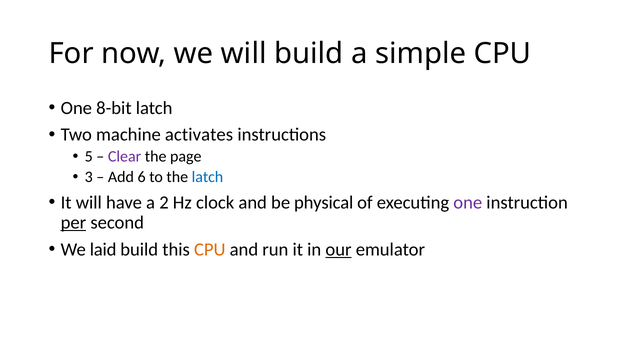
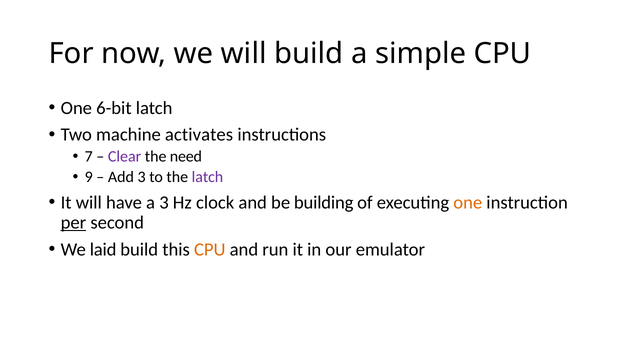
8-bit: 8-bit -> 6-bit (114, 108)
5: 5 -> 7 (89, 157)
page: page -> need (186, 157)
3: 3 -> 9 (89, 177)
Add 6: 6 -> 3 (142, 177)
latch colour: blue -> purple (207, 177)
a 2: 2 -> 3 (164, 203)
physical: physical -> building (324, 203)
one colour: purple -> orange (468, 203)
our underline: present -> none (338, 250)
